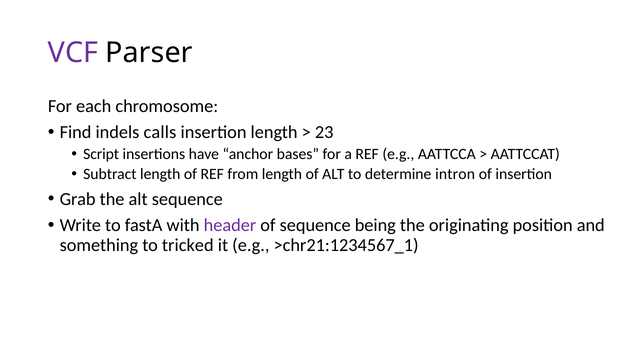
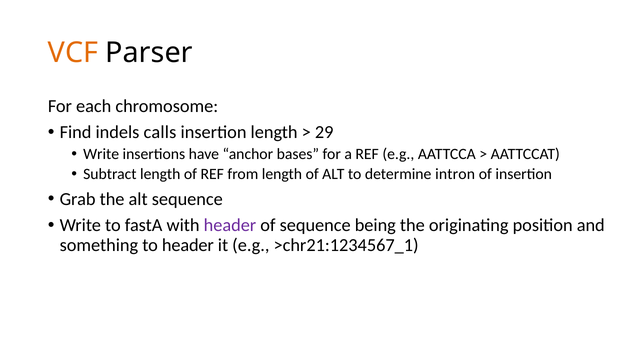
VCF colour: purple -> orange (73, 53)
23: 23 -> 29 (324, 133)
Script: Script -> Write (101, 154)
to tricked: tricked -> header (188, 245)
